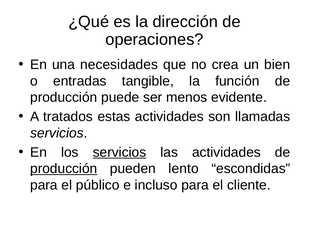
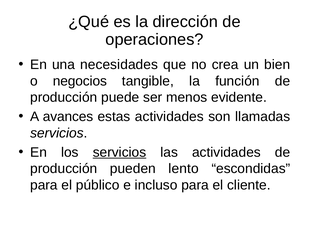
entradas: entradas -> negocios (80, 81)
tratados: tratados -> avances (68, 117)
producción underline: present -> none (64, 169)
